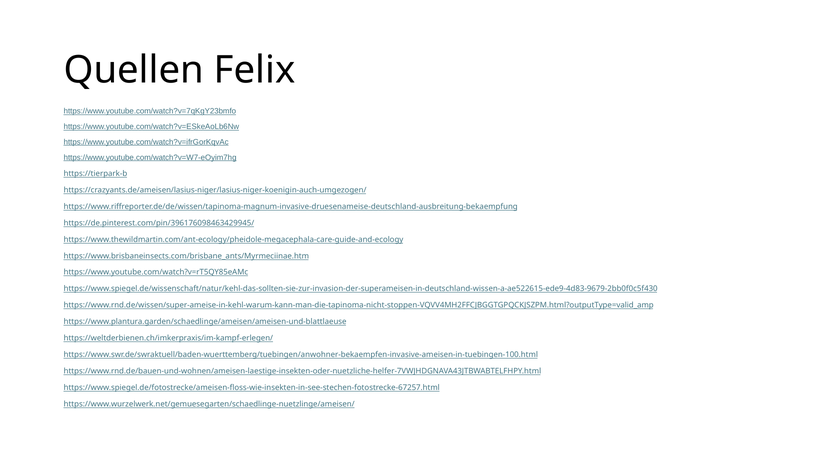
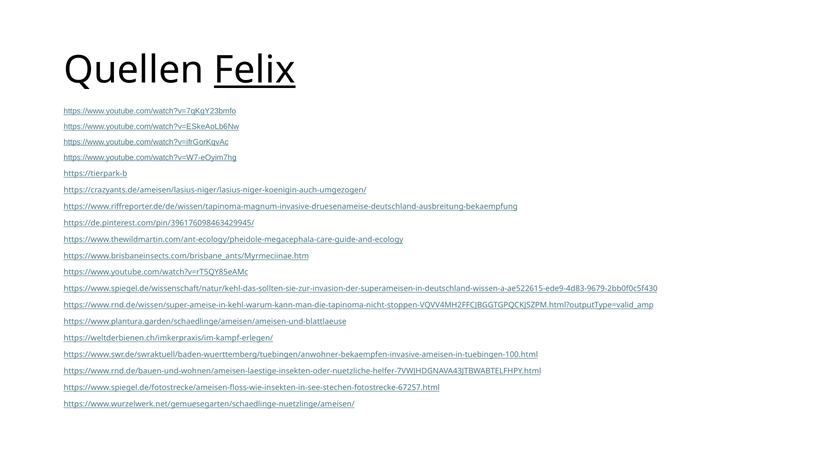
Felix underline: none -> present (255, 70)
